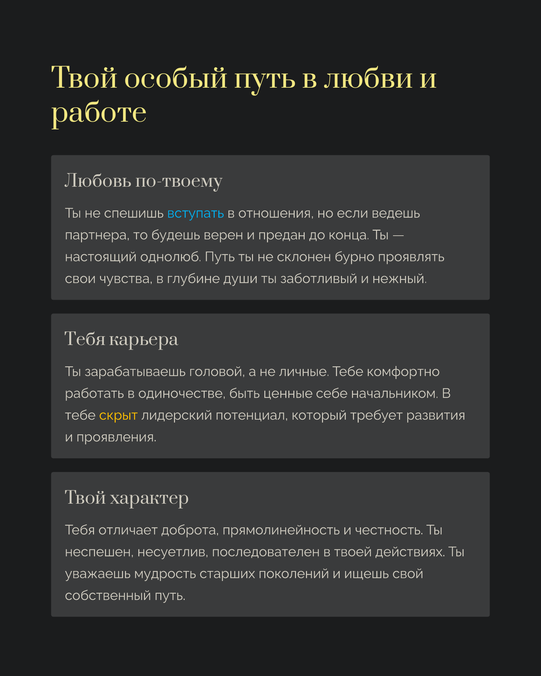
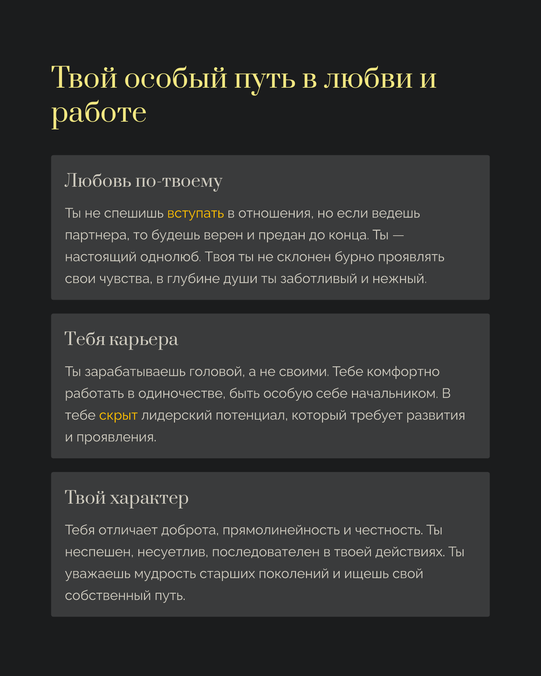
вступать colour: light blue -> yellow (196, 213)
однолюб Путь: Путь -> Твоя (220, 257)
личные: личные -> своими (304, 372)
ценные: ценные -> особую (288, 393)
